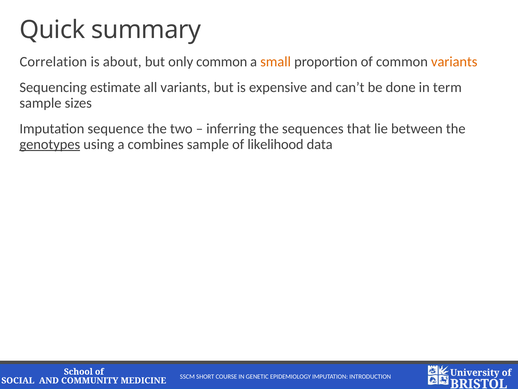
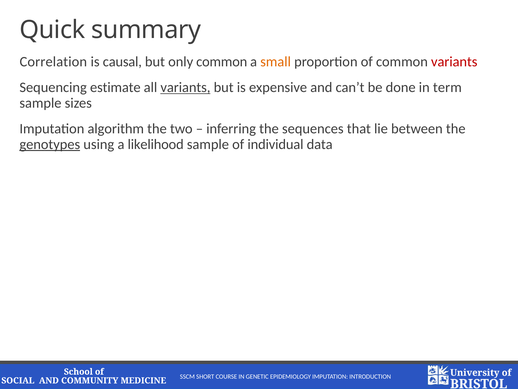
about: about -> causal (122, 62)
variants colour: orange -> red (454, 62)
variants underline: none -> present (185, 87)
sequence: sequence -> algorithm (116, 129)
combines: combines -> likelihood (156, 144)
likelihood: likelihood -> individual (275, 144)
